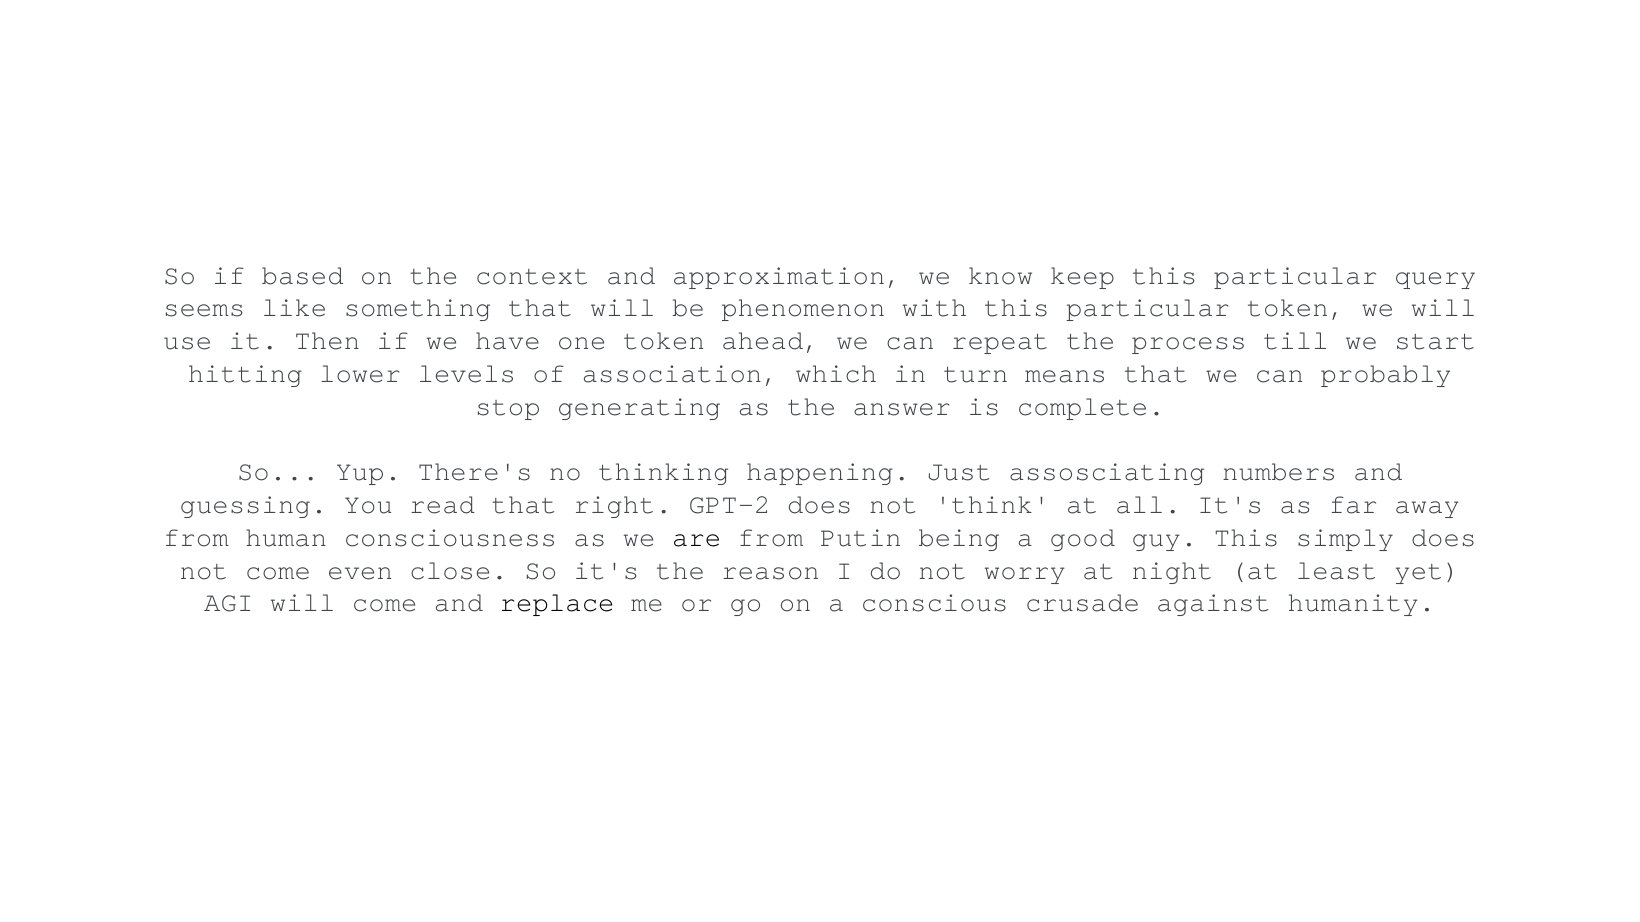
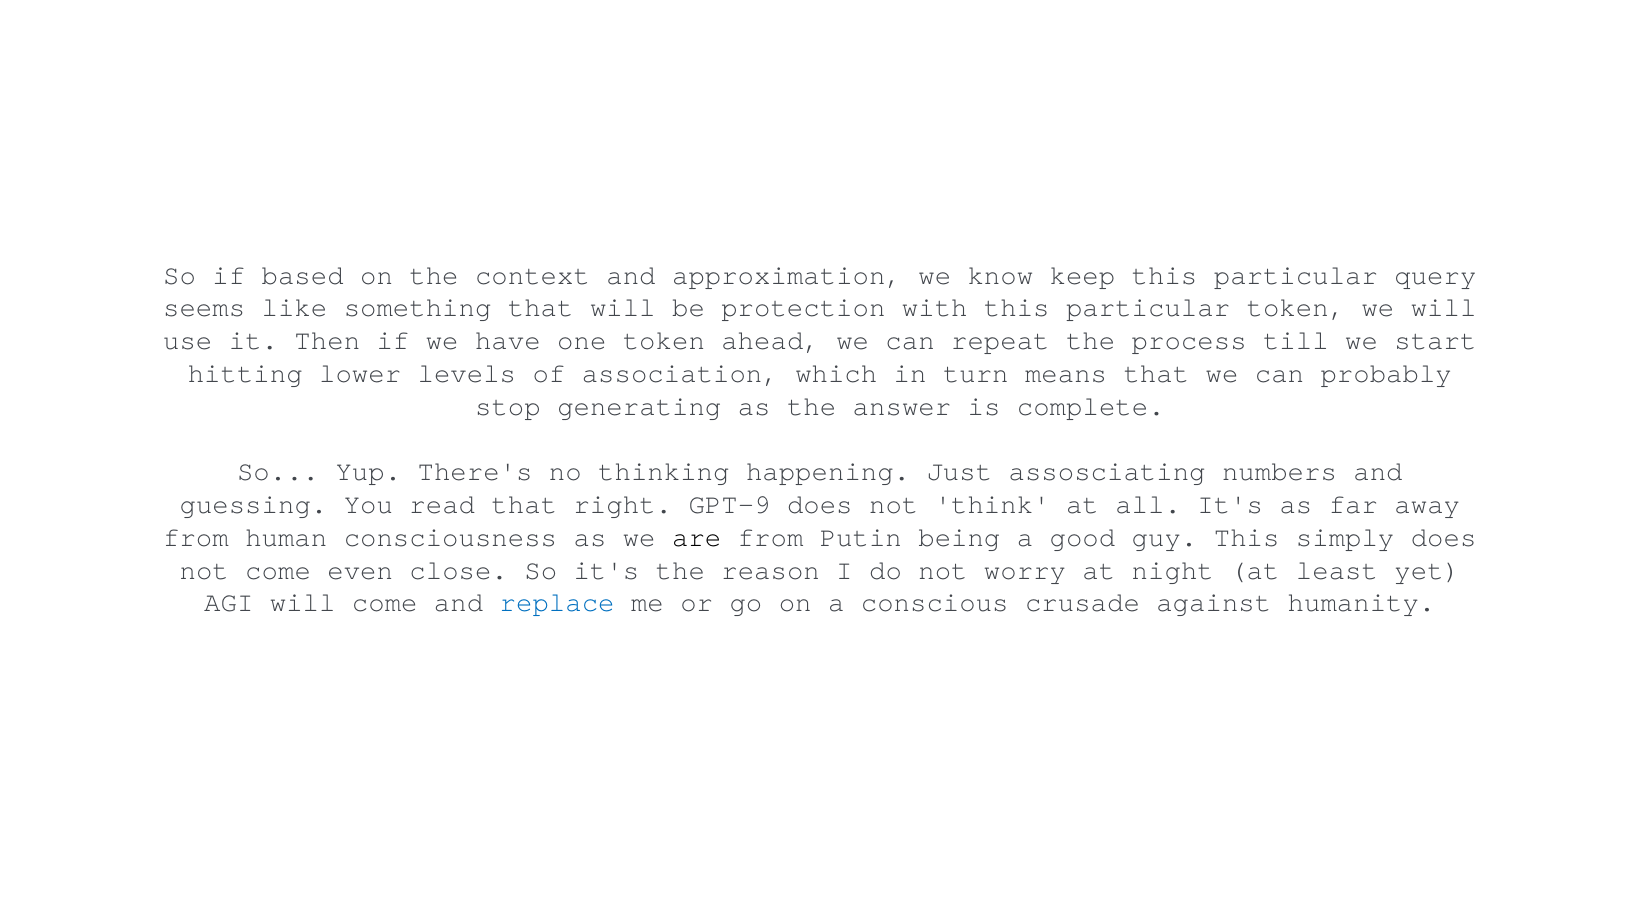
phenomenon: phenomenon -> protection (803, 308)
GPT-2: GPT-2 -> GPT-9 (730, 505)
replace colour: black -> blue (557, 603)
